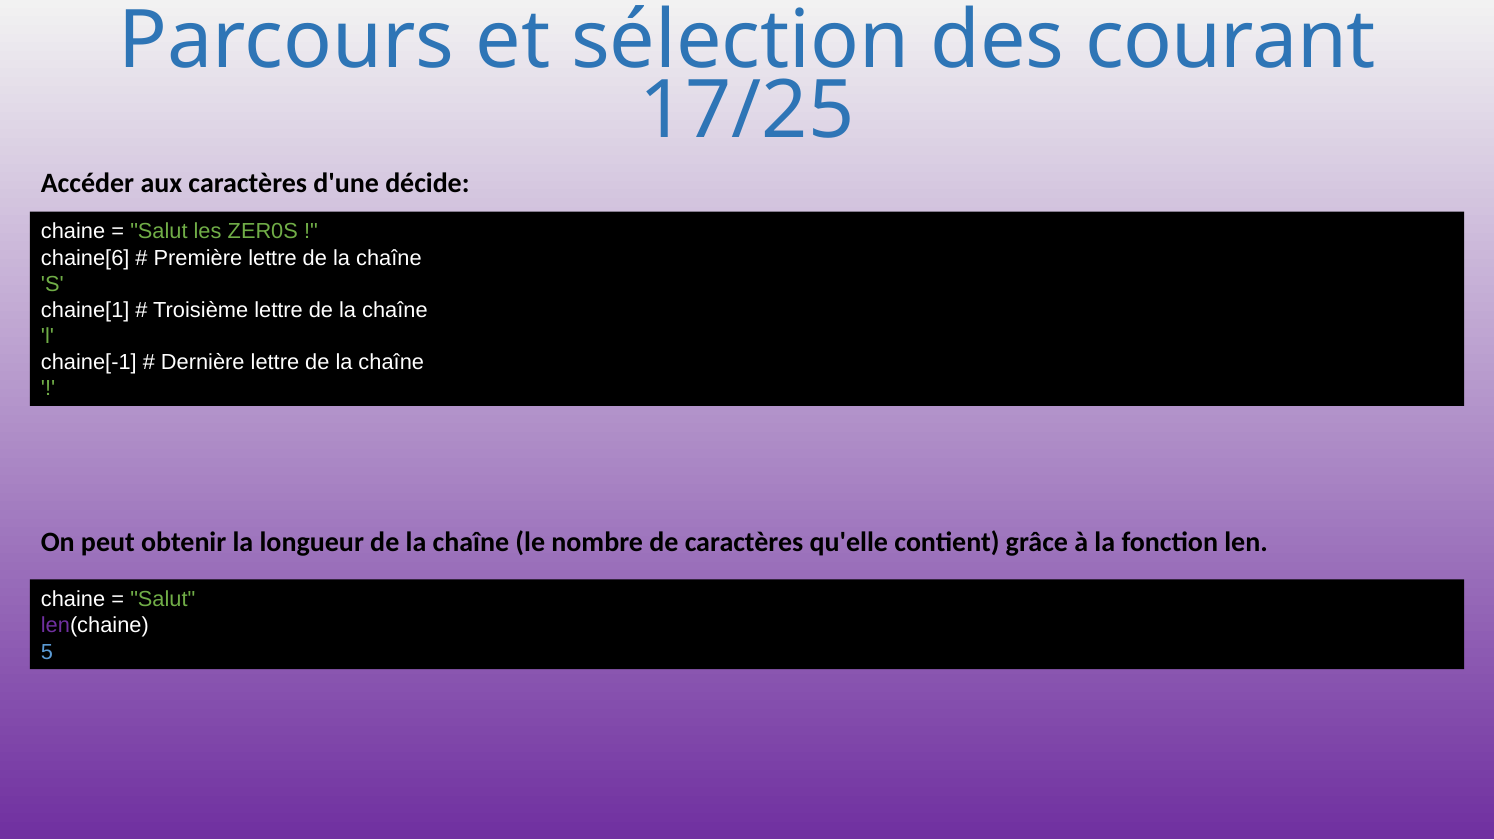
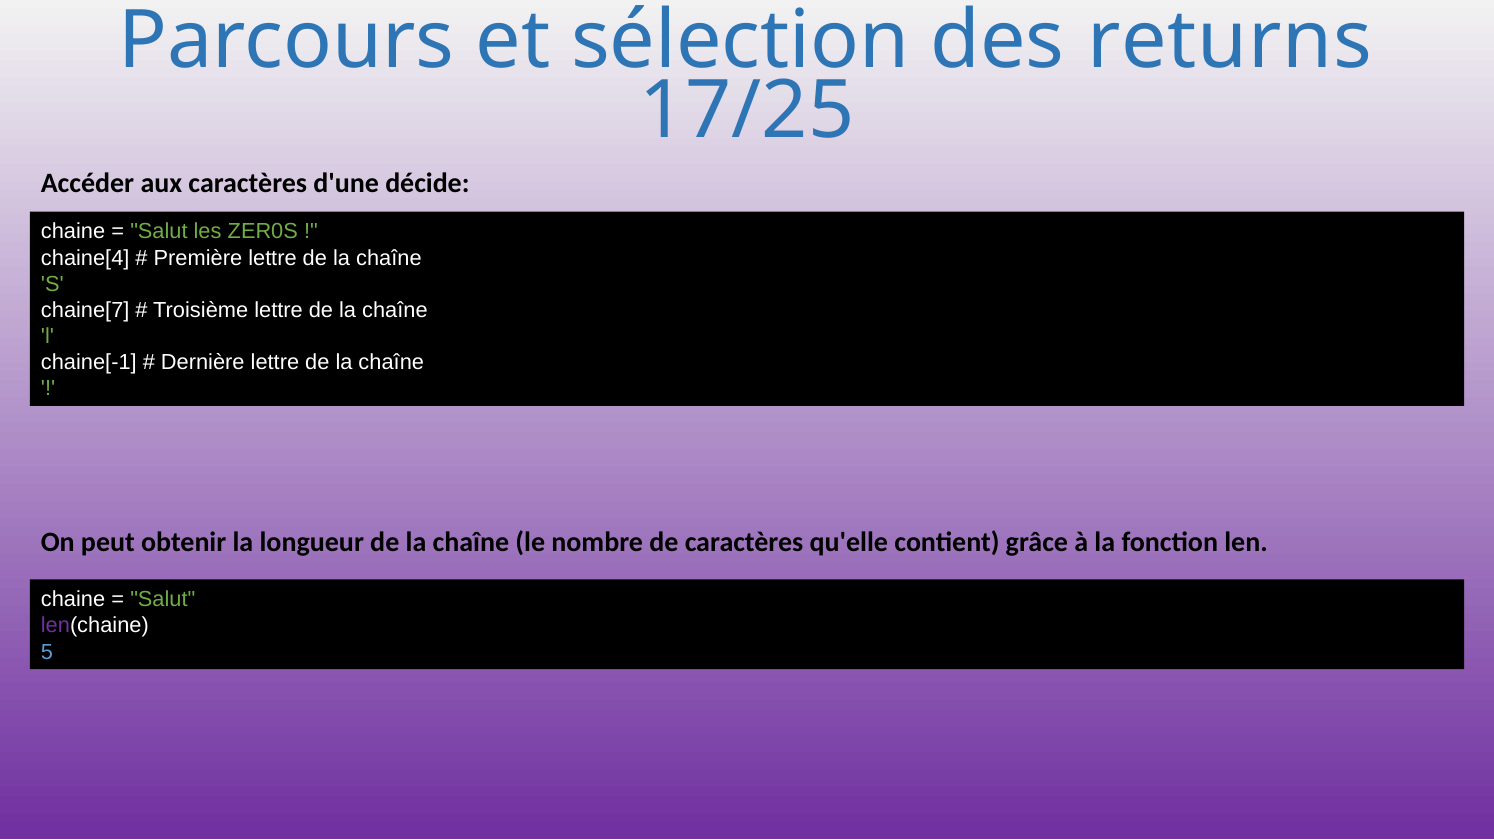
courant: courant -> returns (1230, 40)
chaine[6: chaine[6 -> chaine[4 (85, 258)
chaine[1: chaine[1 -> chaine[7 (85, 310)
